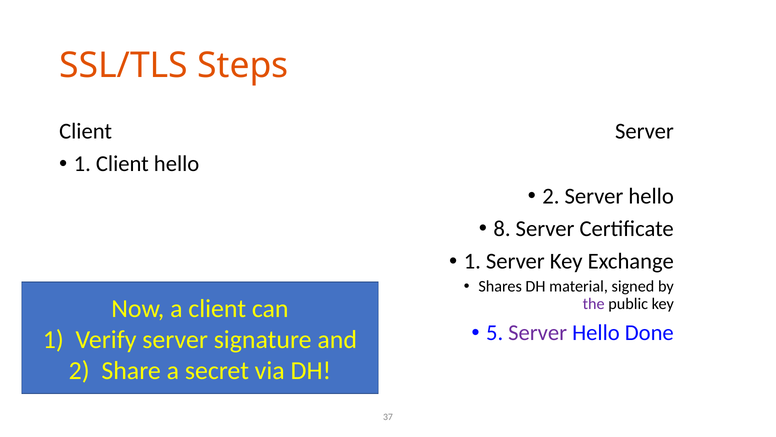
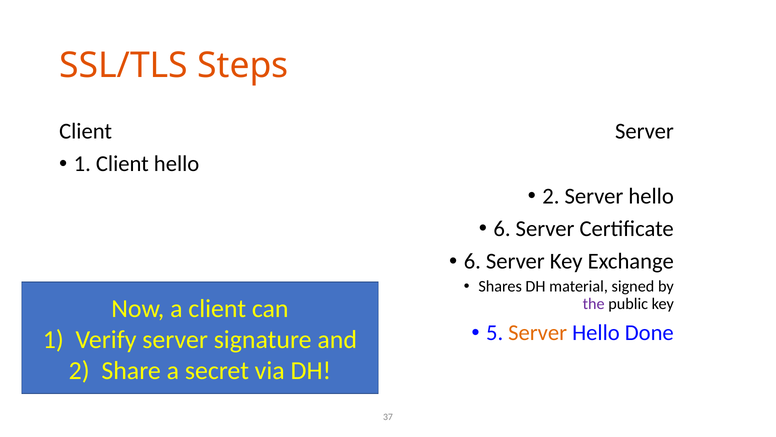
8: 8 -> 6 (502, 229)
1: 1 -> 6 (472, 261)
Server colour: purple -> orange (538, 333)
